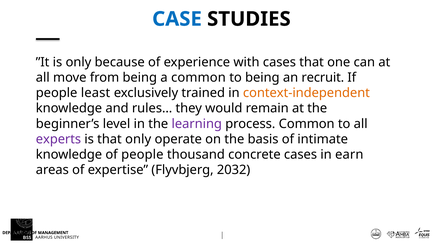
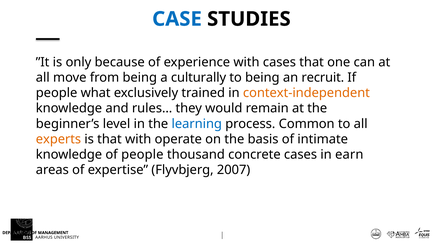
a common: common -> culturally (199, 77)
least: least -> what (96, 93)
learning colour: purple -> blue (197, 123)
experts colour: purple -> orange (58, 139)
that only: only -> with (138, 139)
2032: 2032 -> 2007 (234, 170)
